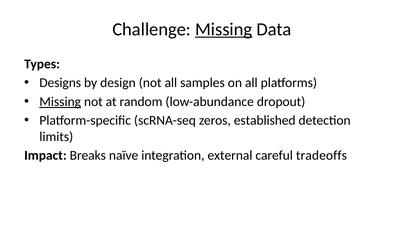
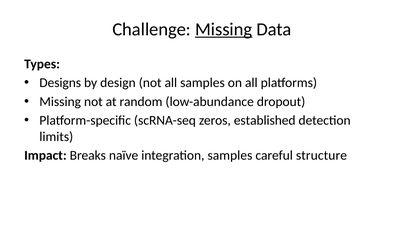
Missing underline: present -> none (60, 102)
integration external: external -> samples (230, 156)
tradeoffs: tradeoffs -> structure (321, 156)
